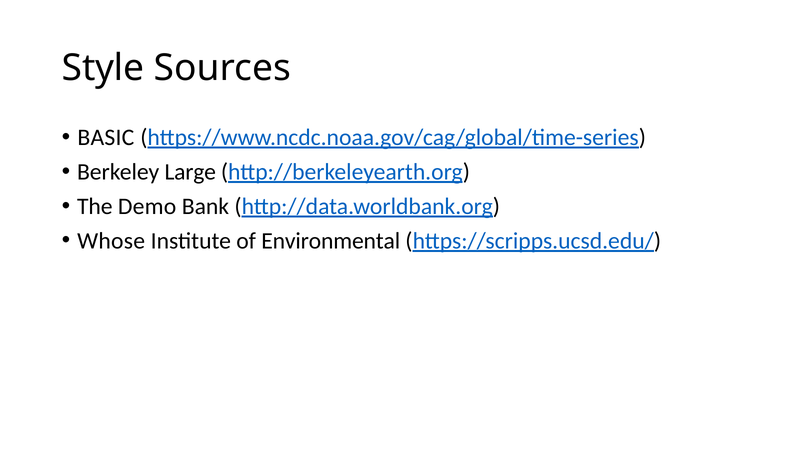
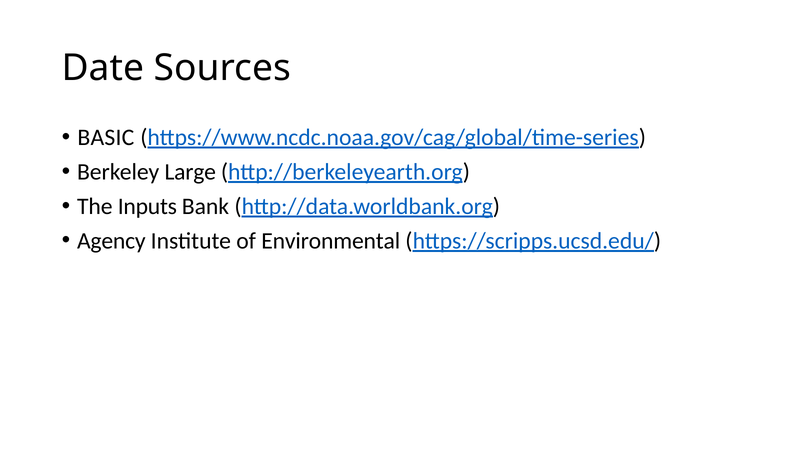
Style: Style -> Date (103, 68)
Demo: Demo -> Inputs (147, 206)
Whose: Whose -> Agency (111, 241)
